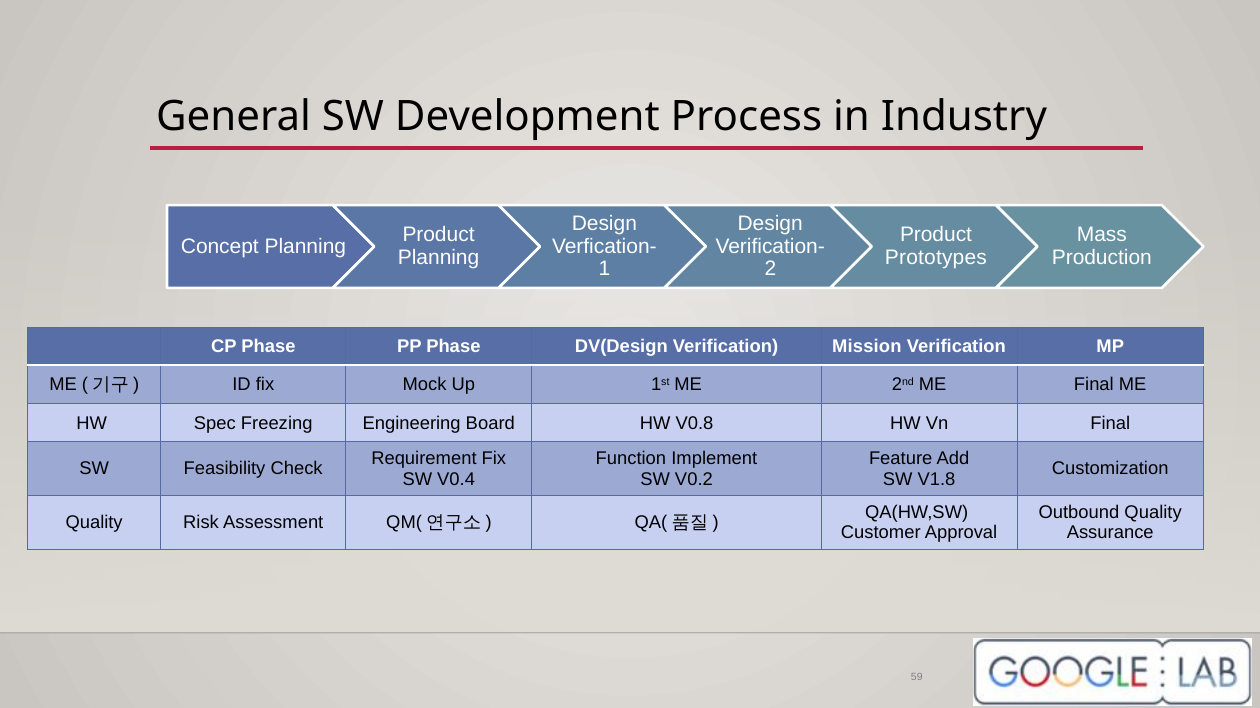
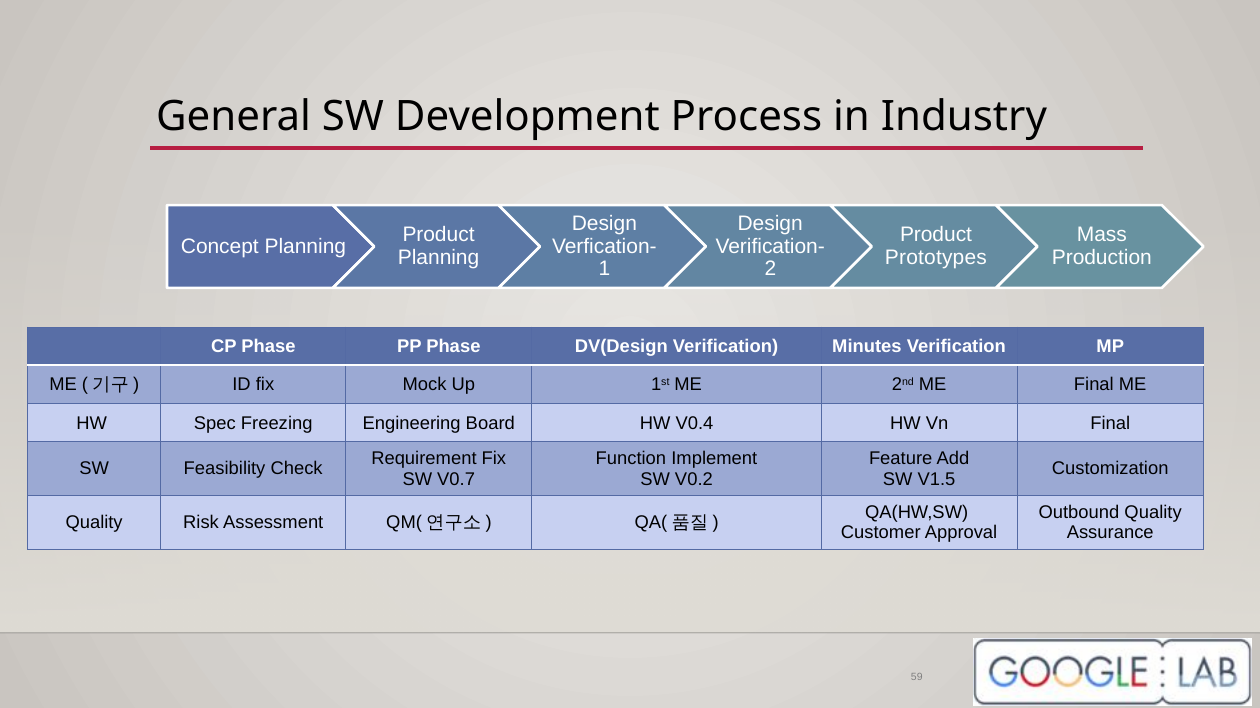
Mission: Mission -> Minutes (867, 347)
V0.8: V0.8 -> V0.4 (694, 423)
V0.4: V0.4 -> V0.7 (456, 480)
V1.8: V1.8 -> V1.5 (936, 480)
